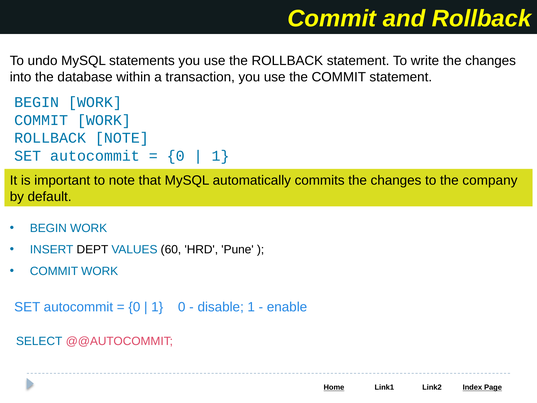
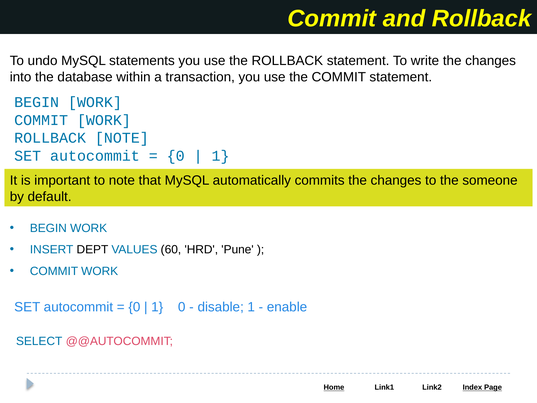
company: company -> someone (490, 180)
